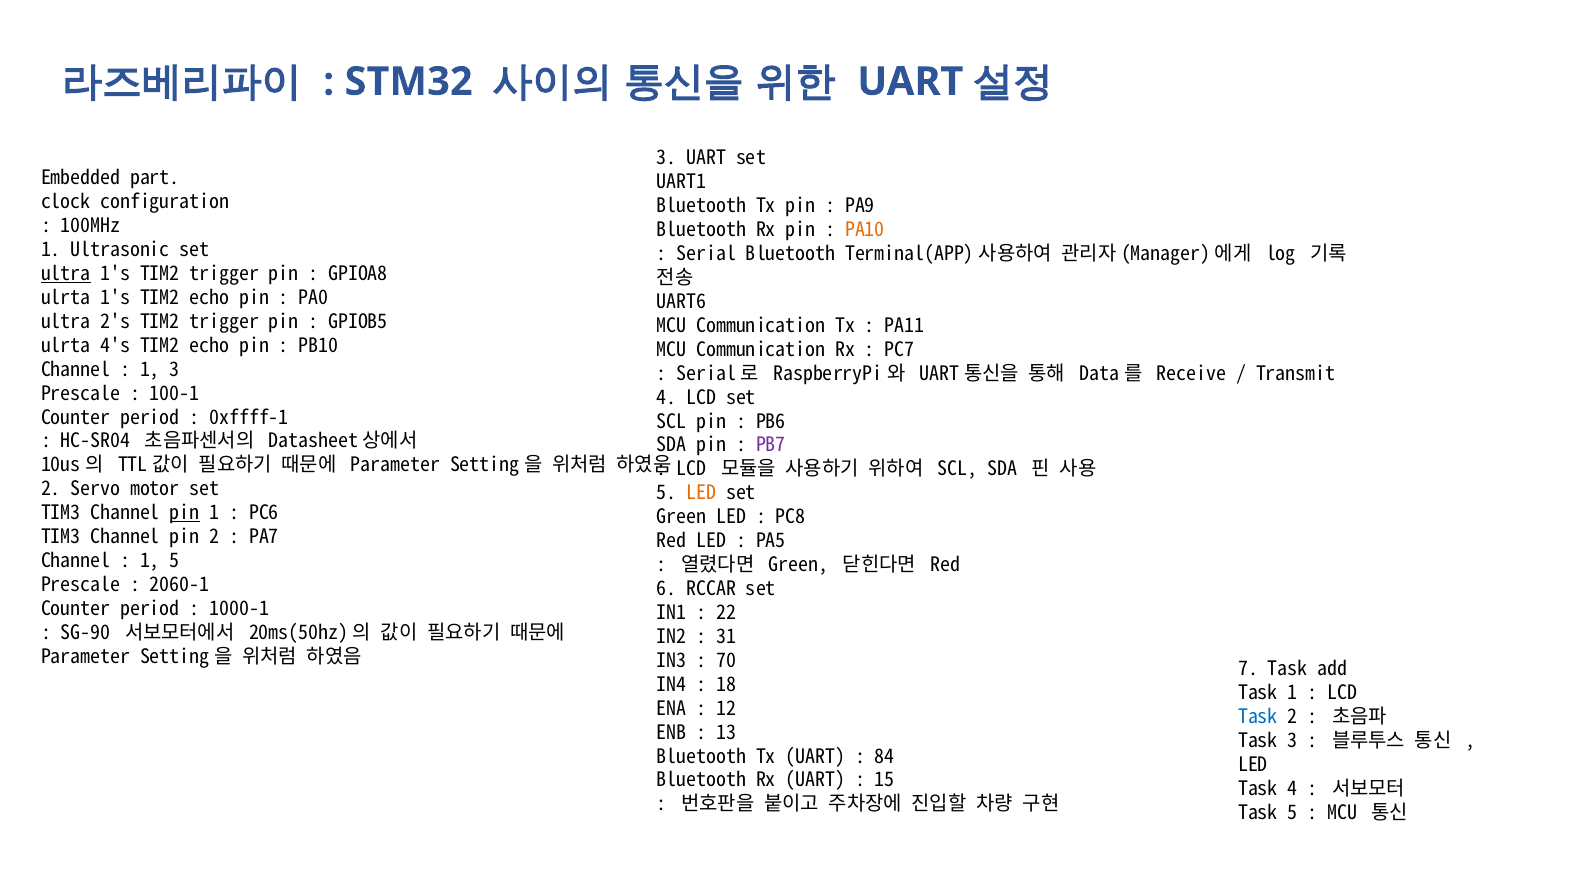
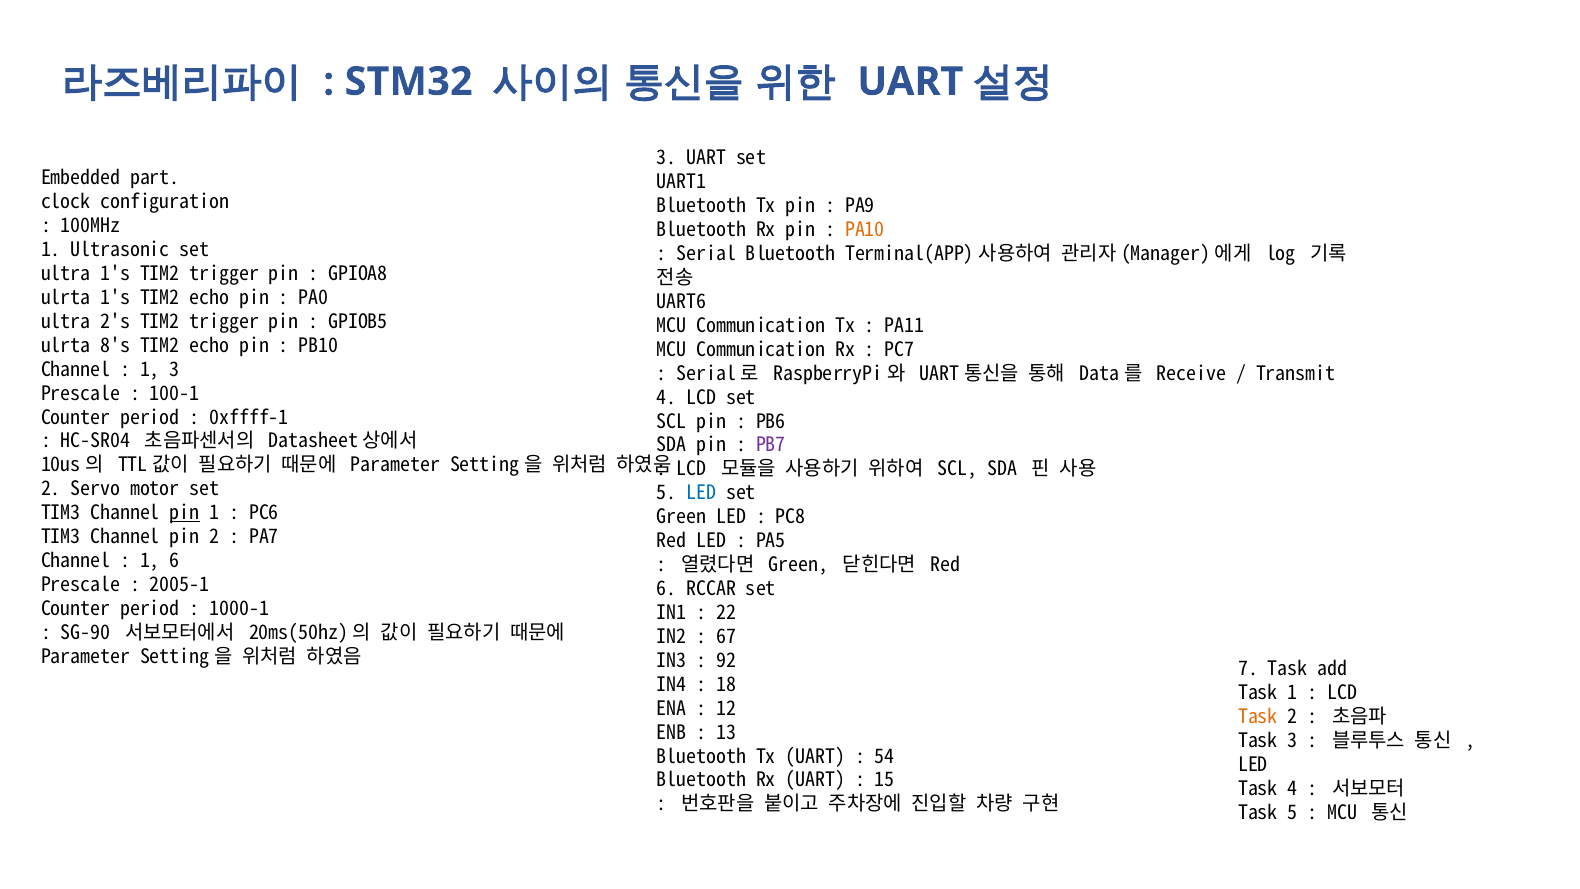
ultra underline: present -> none (66, 274)
4's: 4's -> 8's (115, 346)
LED colour: orange -> blue (701, 493)
1 5: 5 -> 6 (175, 561)
2060-1: 2060-1 -> 2005-1 (180, 585)
31: 31 -> 67 (726, 637)
70: 70 -> 92 (726, 661)
Task colour: blue -> orange (1258, 717)
84: 84 -> 54 (885, 756)
